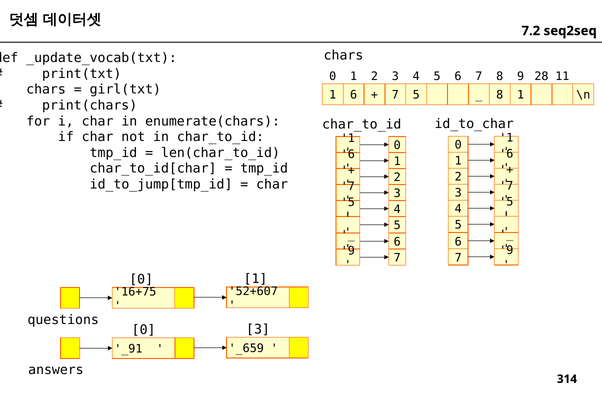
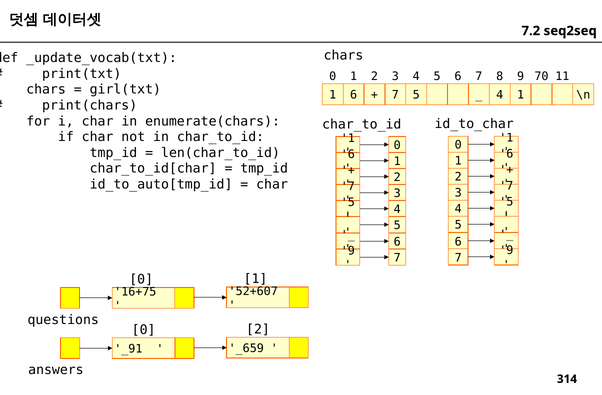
28: 28 -> 70 (542, 76)
8: 8 -> 4 (500, 95)
id_to_jump[tmp_id: id_to_jump[tmp_id -> id_to_auto[tmp_id (161, 185)
3: 3 -> 2 (258, 330)
